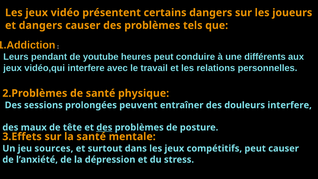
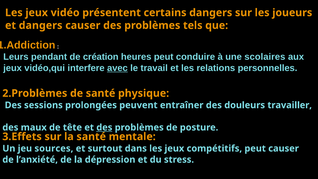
youtube: youtube -> création (101, 57)
différents: différents -> scolaires (265, 57)
avec underline: none -> present (117, 68)
douleurs interfere: interfere -> travailler (290, 105)
